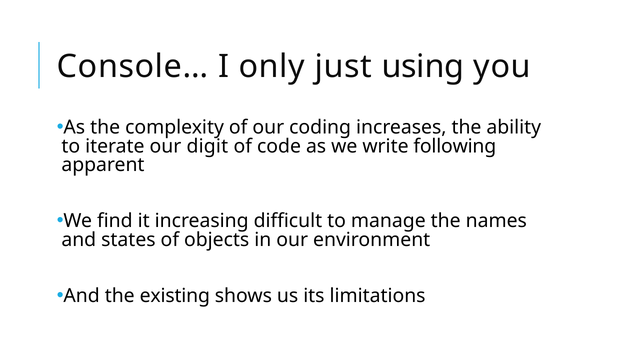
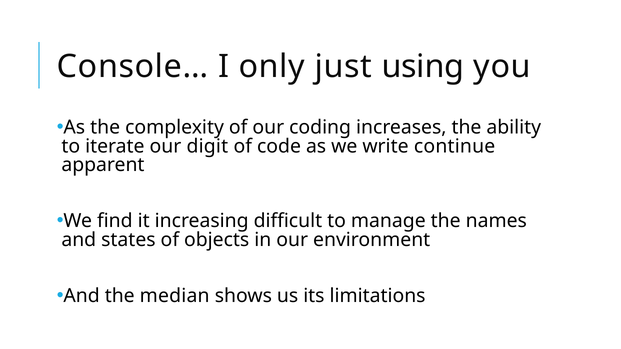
following: following -> continue (455, 146)
existing: existing -> median (175, 296)
